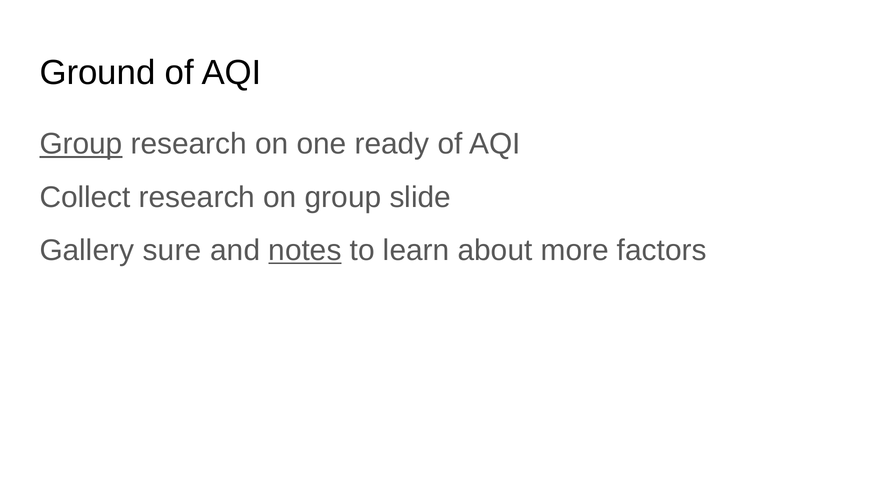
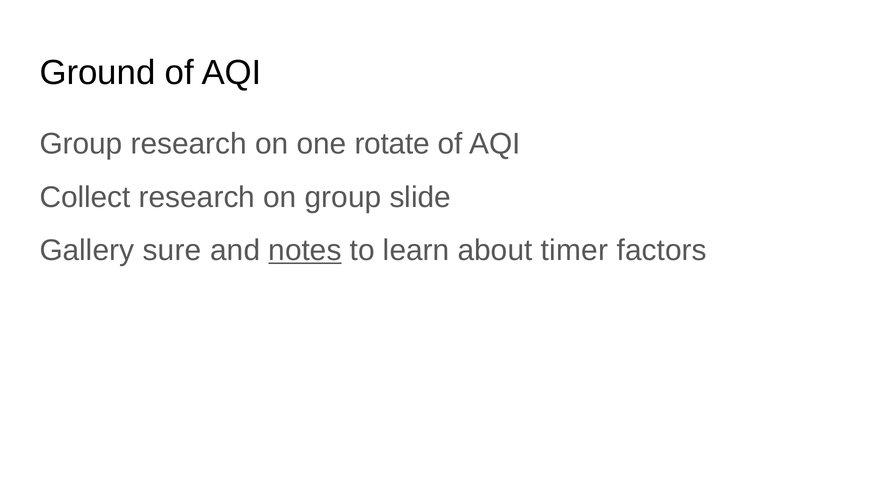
Group underline: present -> none (81, 144)
ready: ready -> rotate (392, 144)
more: more -> timer (574, 250)
